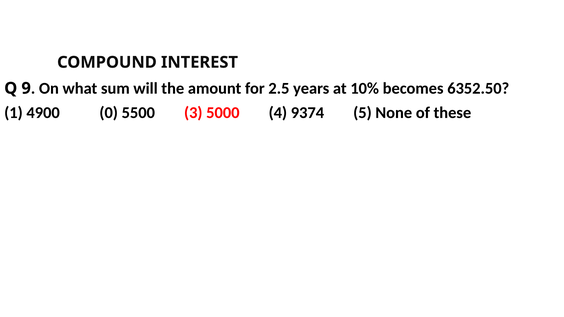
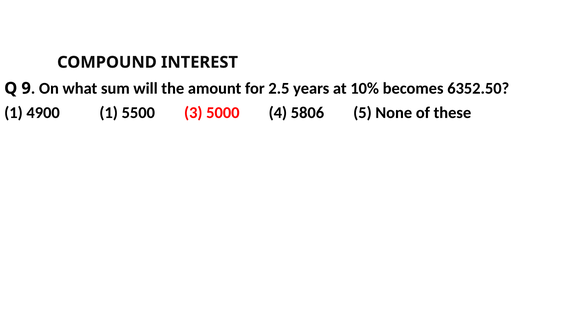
4900 0: 0 -> 1 (109, 113)
9374: 9374 -> 5806 (307, 113)
